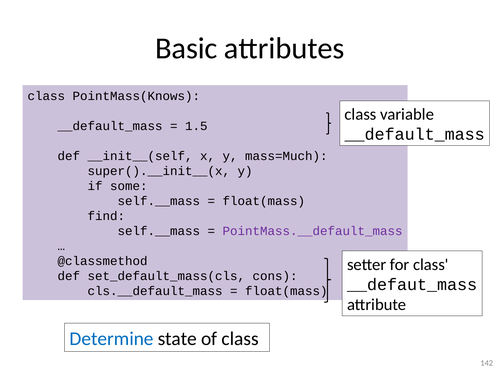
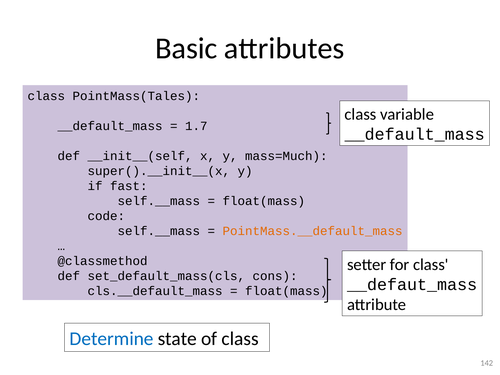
PointMass(Knows: PointMass(Knows -> PointMass(Tales (136, 96)
1.5: 1.5 -> 1.7 (196, 126)
some: some -> fast (129, 186)
find: find -> code (106, 216)
PointMass.__default_mass colour: purple -> orange (313, 231)
